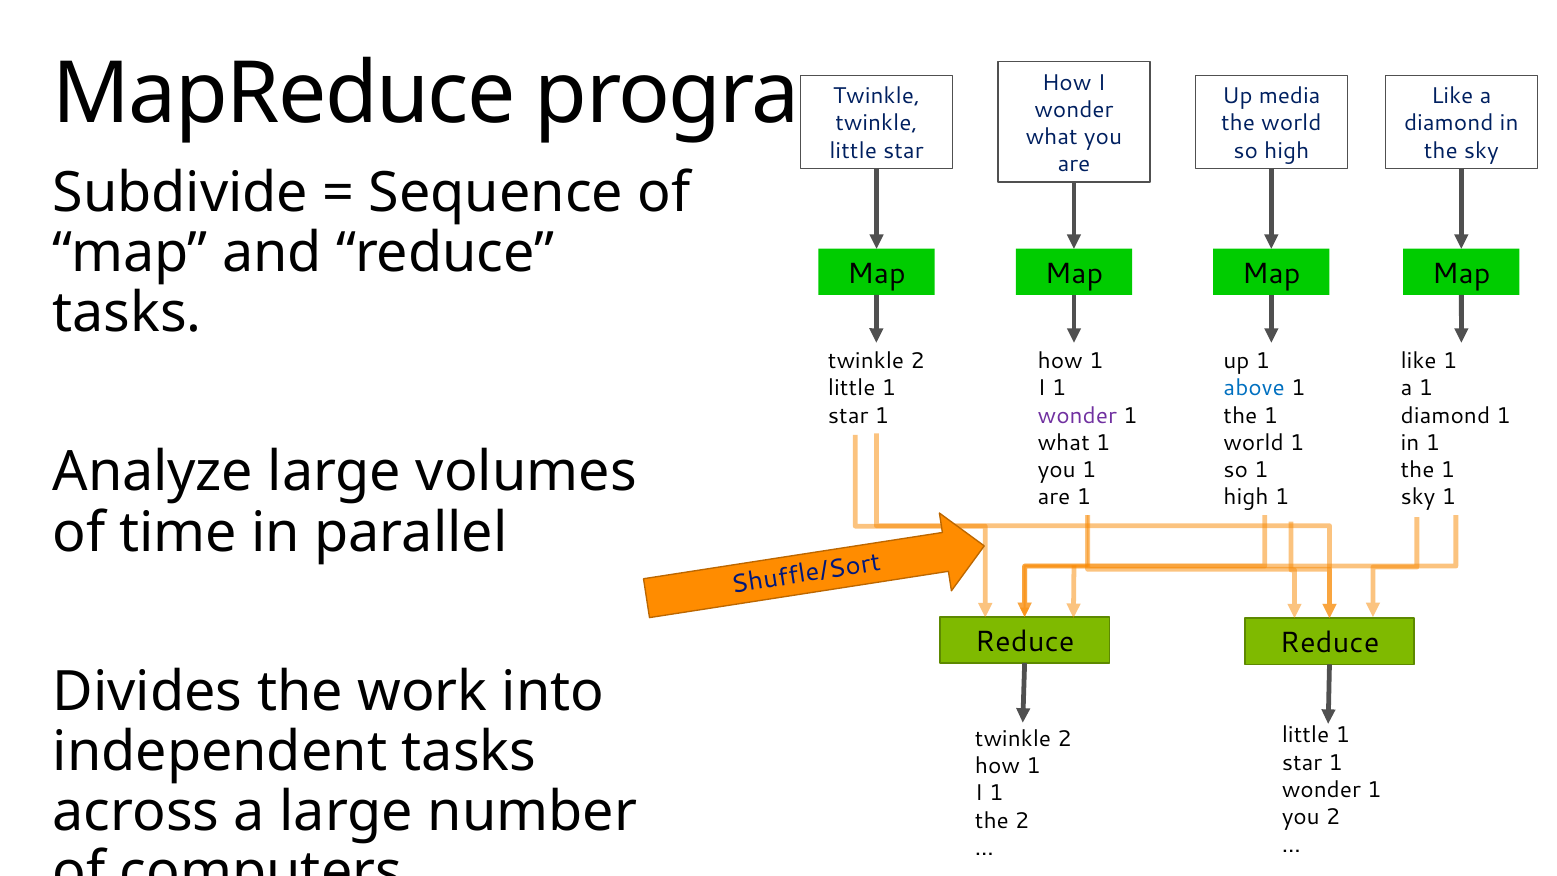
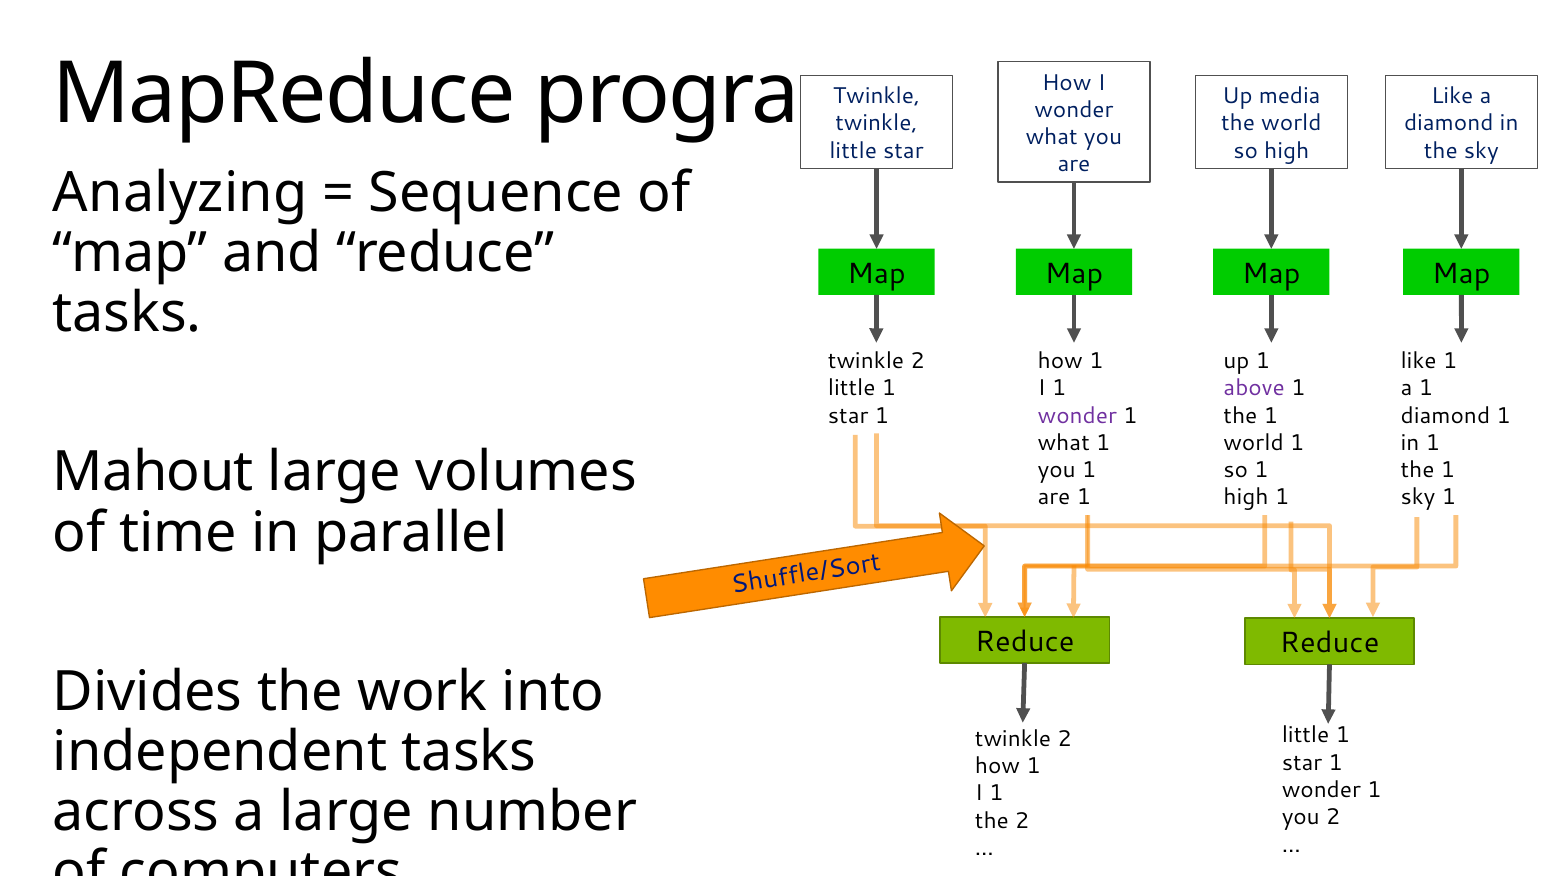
Subdivide: Subdivide -> Analyzing (180, 193)
above colour: blue -> purple (1254, 388)
Analyze: Analyze -> Mahout (153, 472)
